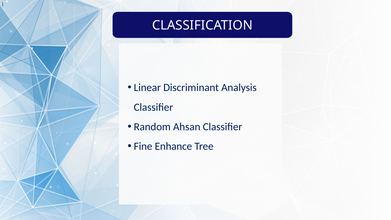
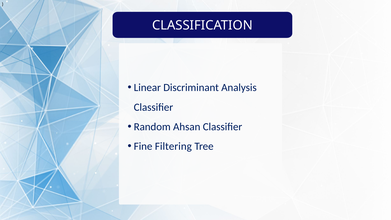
Enhance: Enhance -> Filtering (173, 146)
